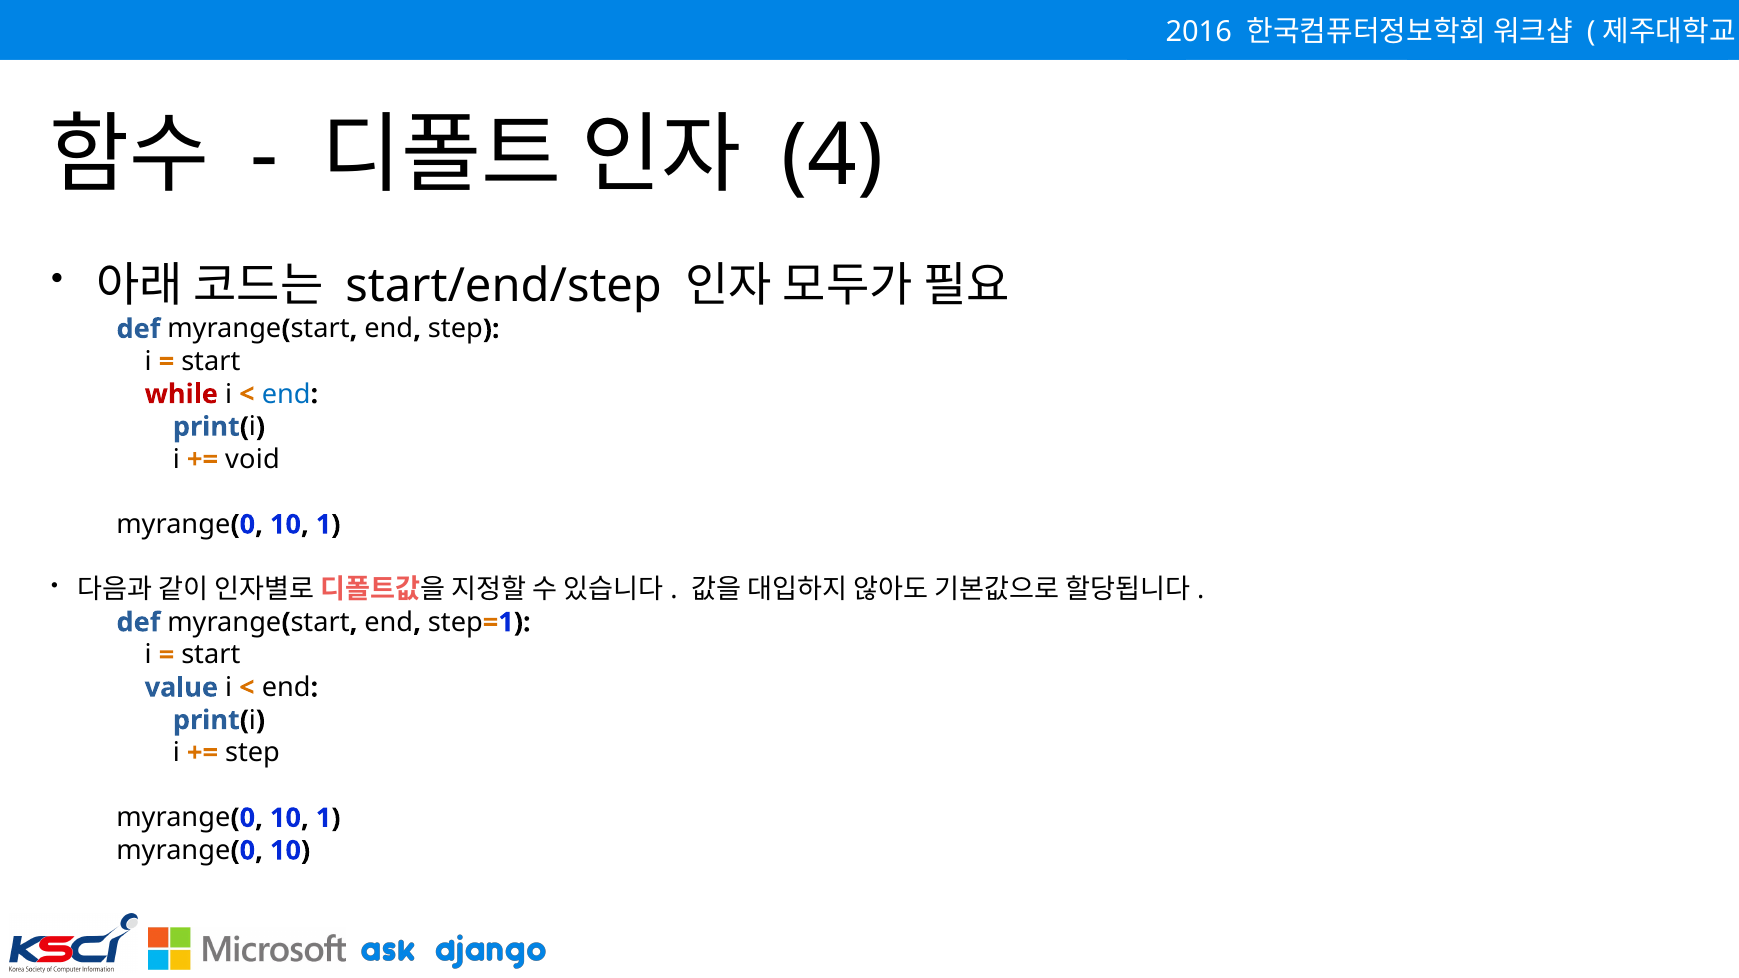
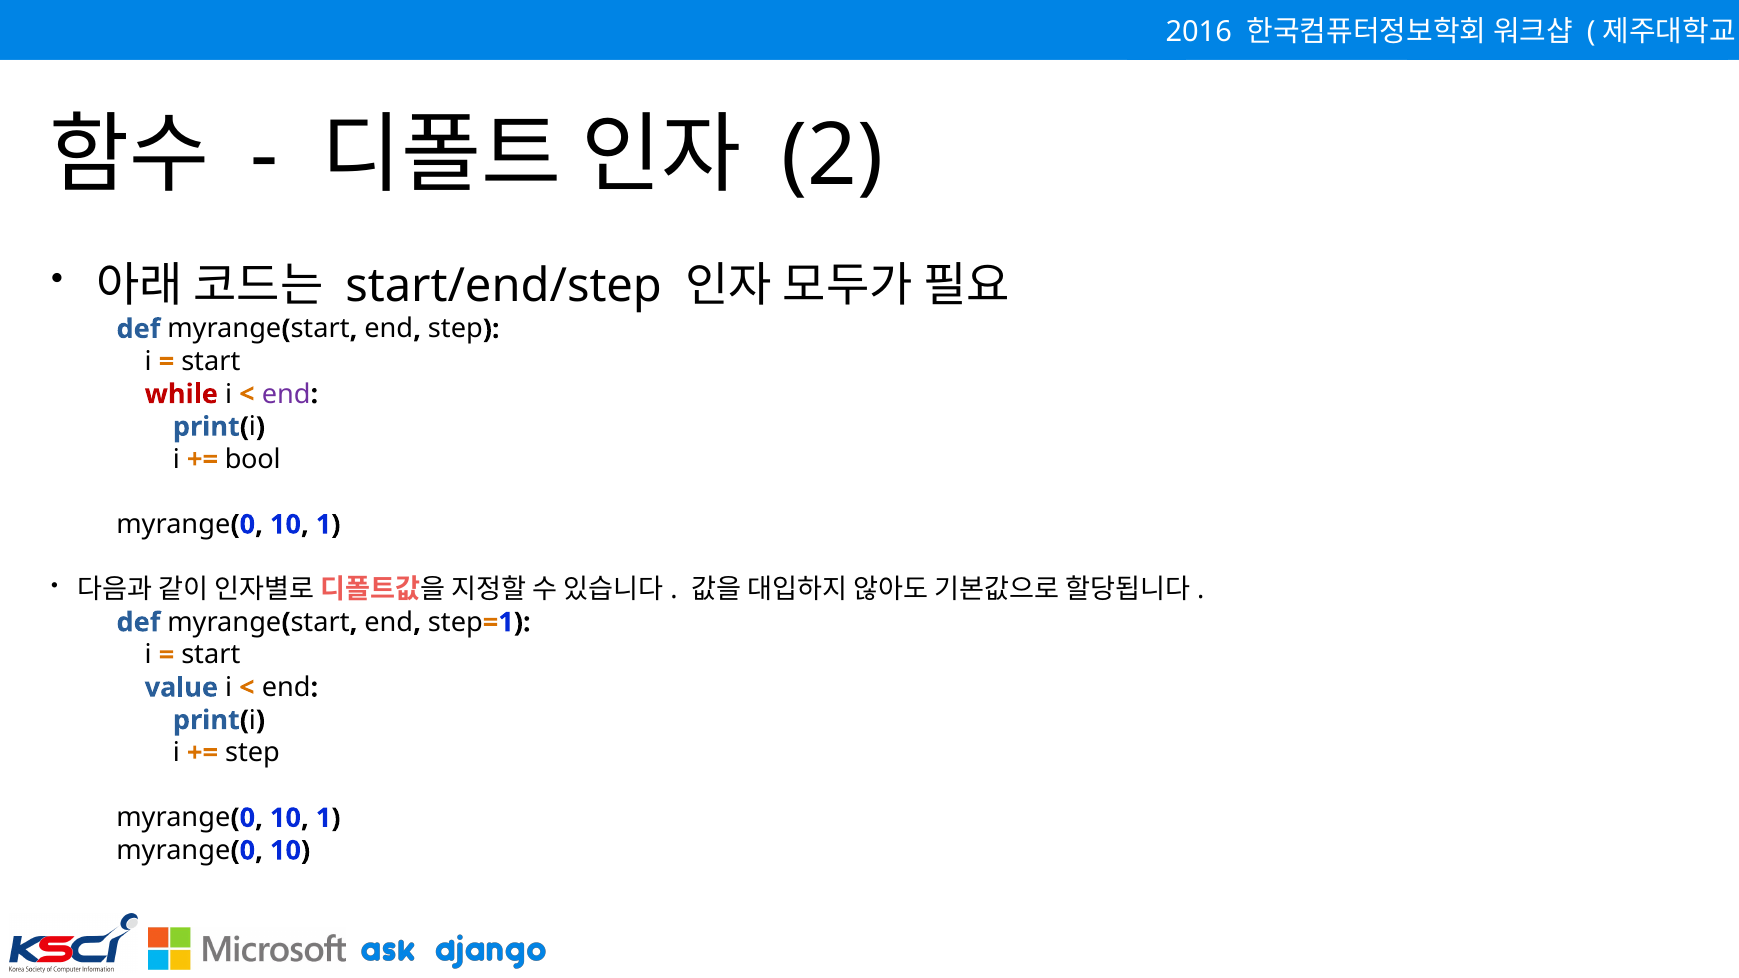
4: 4 -> 2 (832, 156)
end colour: blue -> purple (286, 394)
void: void -> bool (253, 459)
